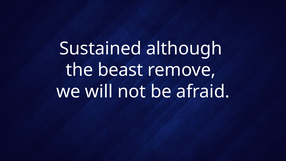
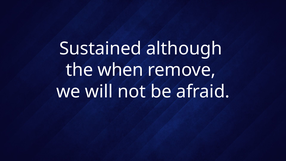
beast: beast -> when (120, 70)
